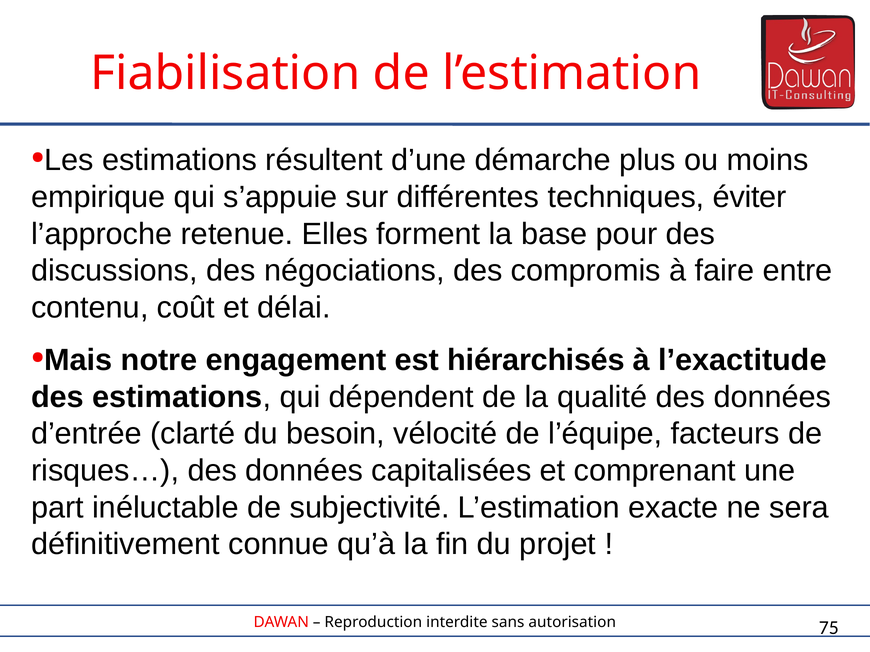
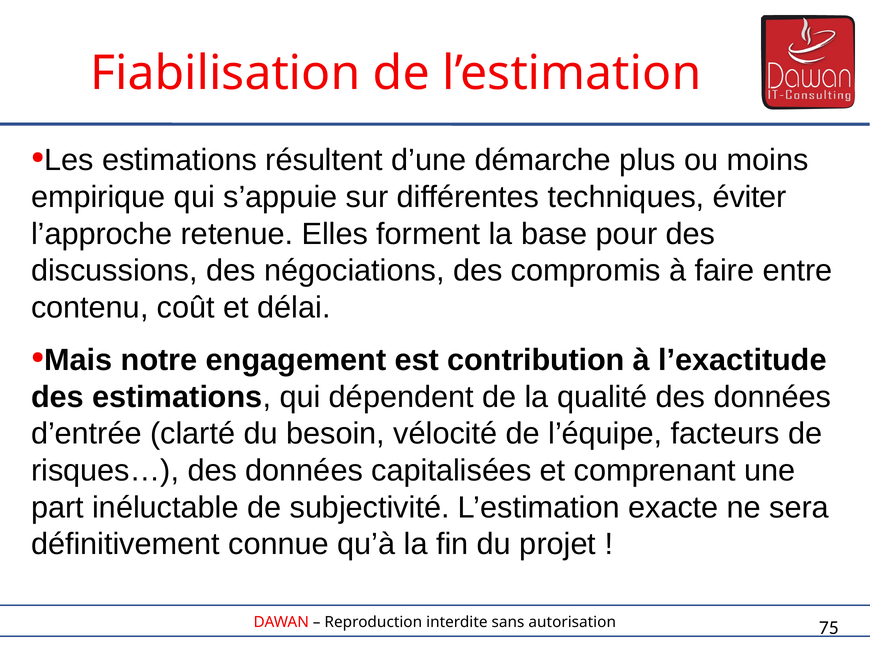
hiérarchisés: hiérarchisés -> contribution (536, 360)
